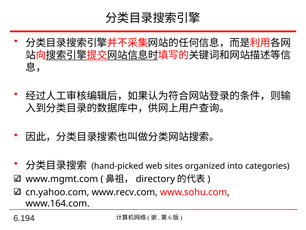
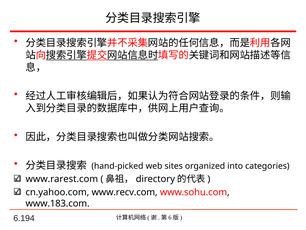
www.mgmt.com: www.mgmt.com -> www.rarest.com (62, 179)
www.164.com: www.164.com -> www.183.com (58, 203)
